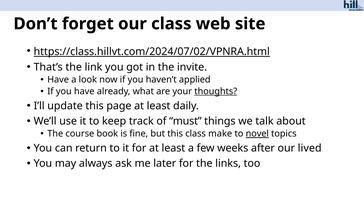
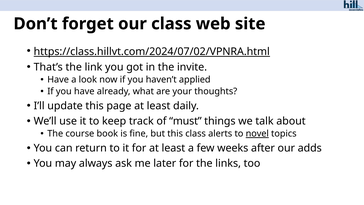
thoughts underline: present -> none (216, 91)
make: make -> alerts (220, 134)
lived: lived -> adds (310, 148)
